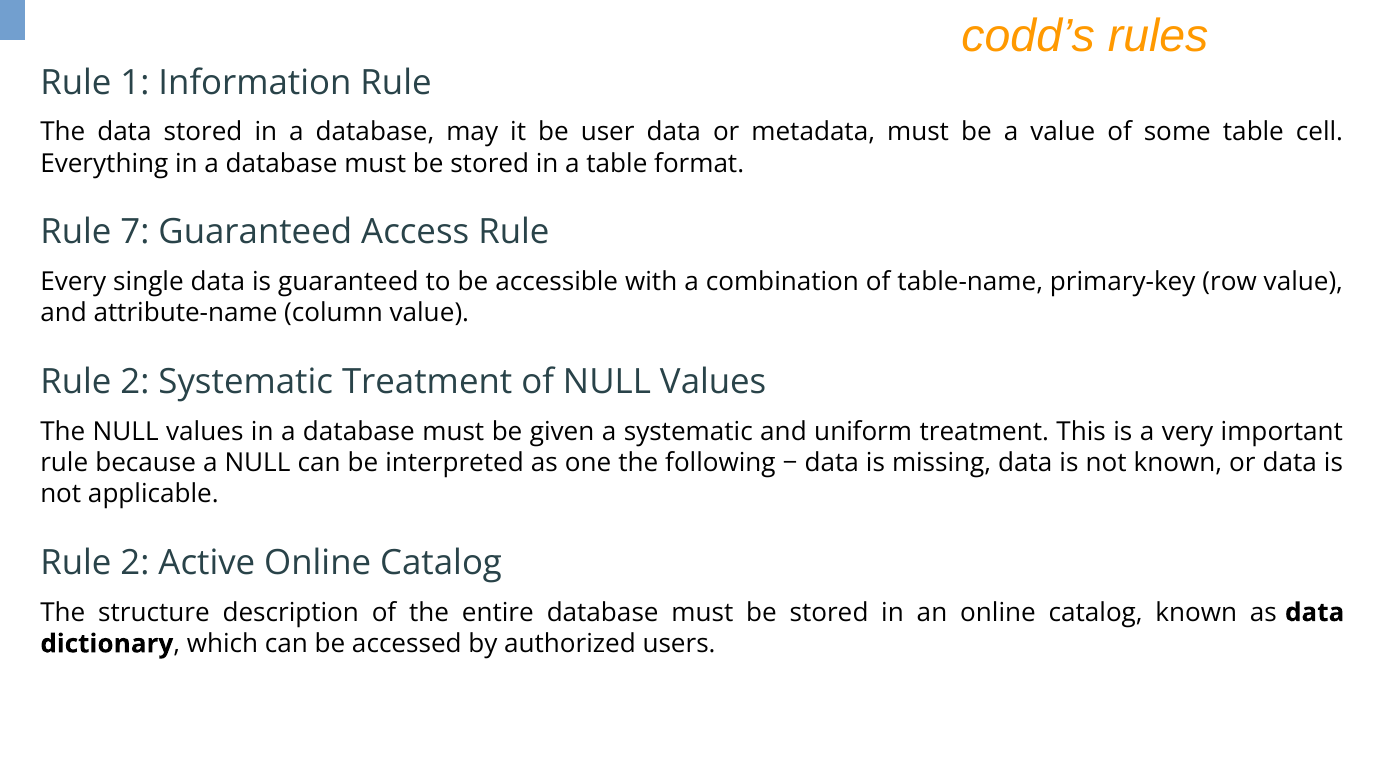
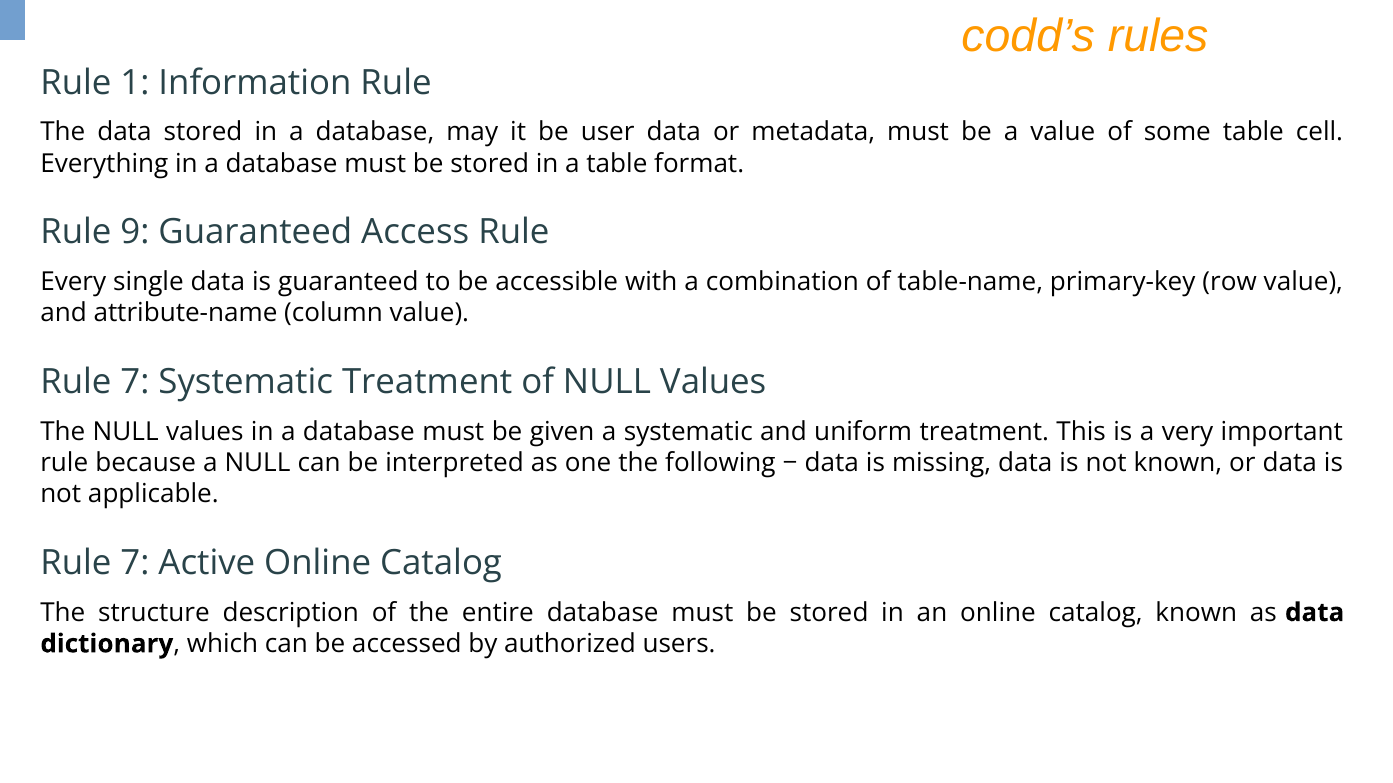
7: 7 -> 9 (135, 232)
2: 2 -> 7 (135, 382)
2: 2 -> 7 (135, 563)
